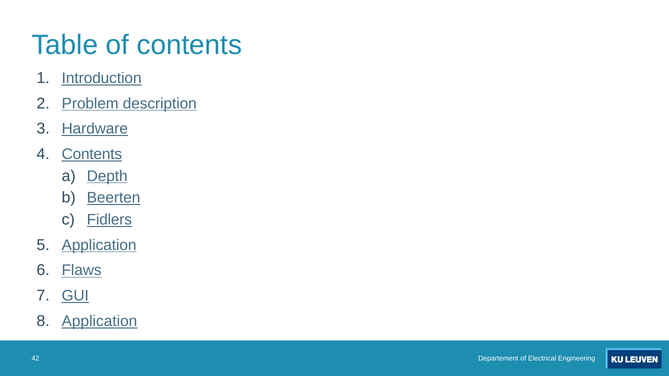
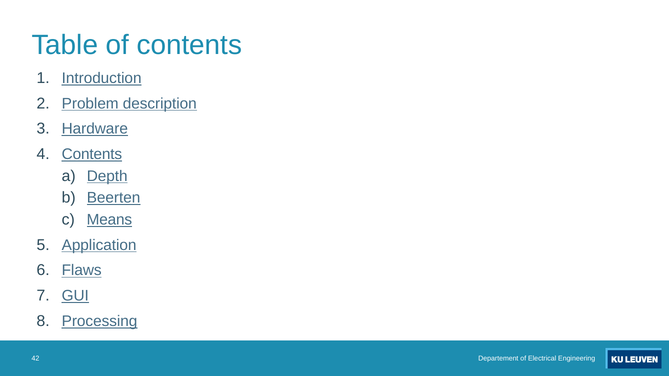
Fidlers: Fidlers -> Means (109, 220)
Application: Application -> Processing (100, 321)
